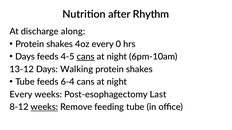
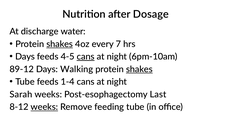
Rhythm: Rhythm -> Dosage (151, 14)
along: along -> water (73, 32)
shakes underline: none -> present (60, 44)
0: 0 -> 7 (118, 44)
13-12: 13-12 -> 89-12 (22, 69)
shakes underline: none -> present (139, 69)
6-4: 6-4 -> 1-4 (68, 82)
Every: Every -> Sarah (21, 95)
